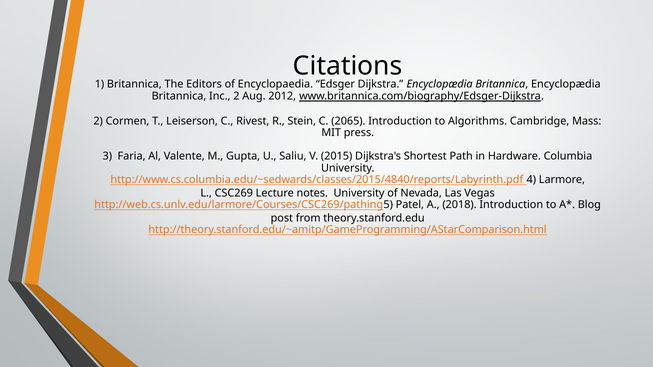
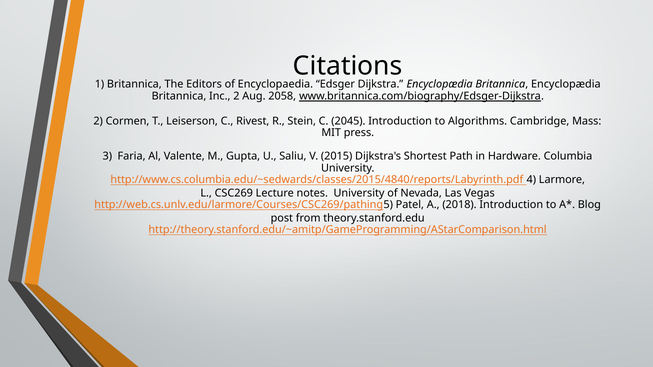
2012: 2012 -> 2058 (282, 96)
2065: 2065 -> 2045 (348, 121)
